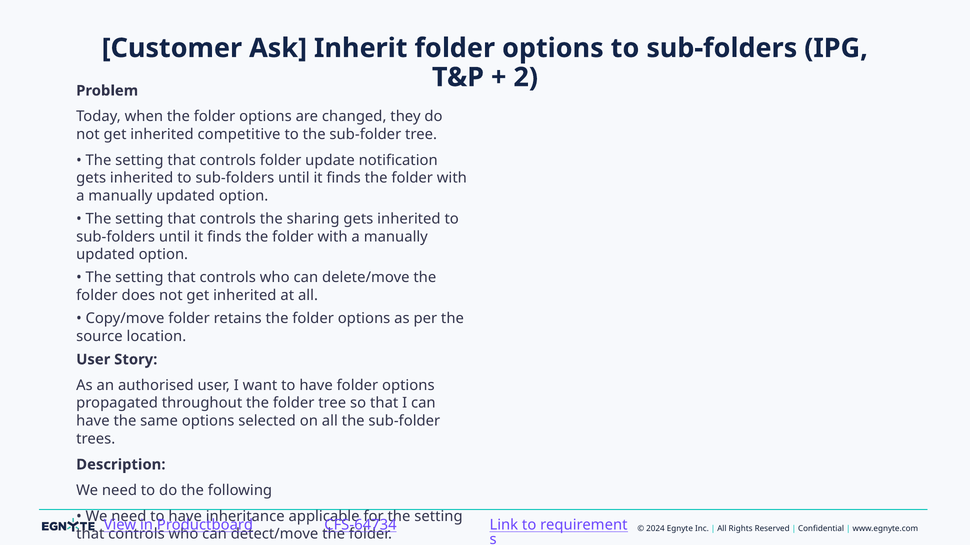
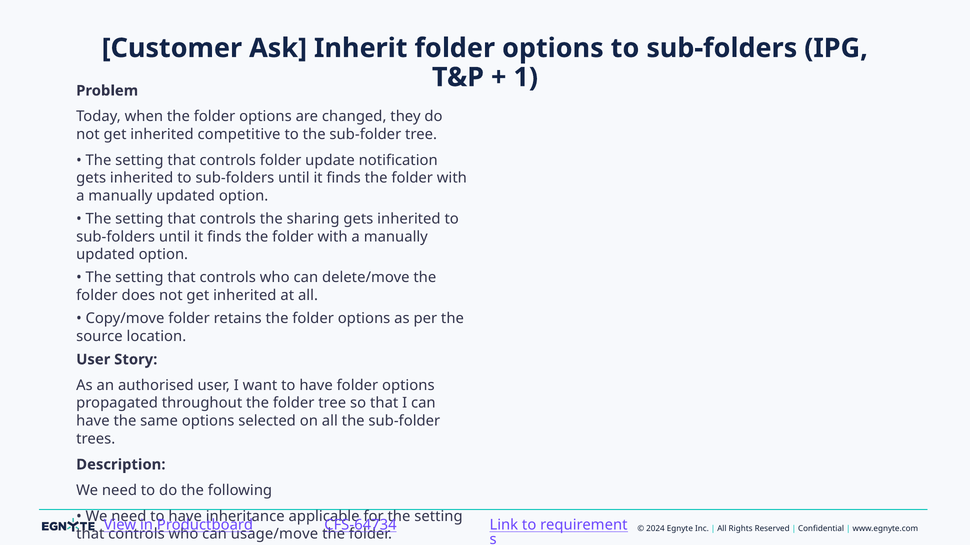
2: 2 -> 1 (526, 77)
detect/move: detect/move -> usage/move (274, 535)
